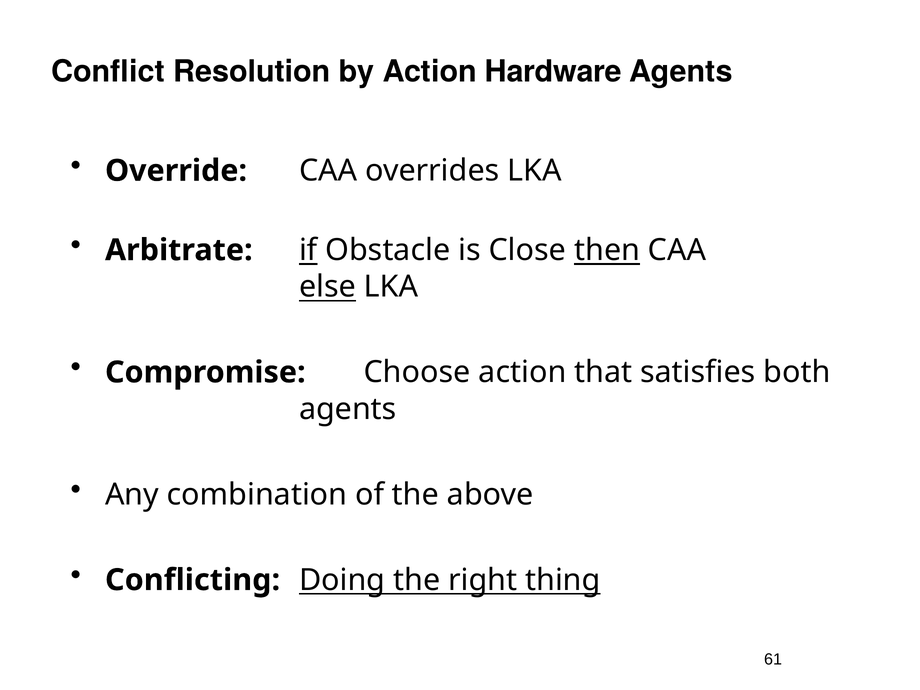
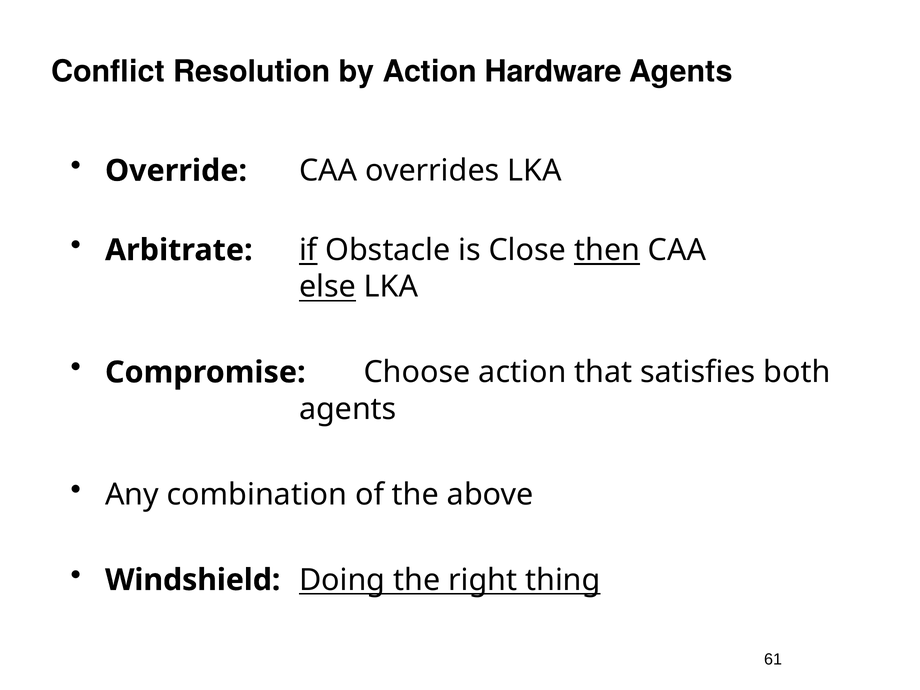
Conflicting: Conflicting -> Windshield (193, 580)
